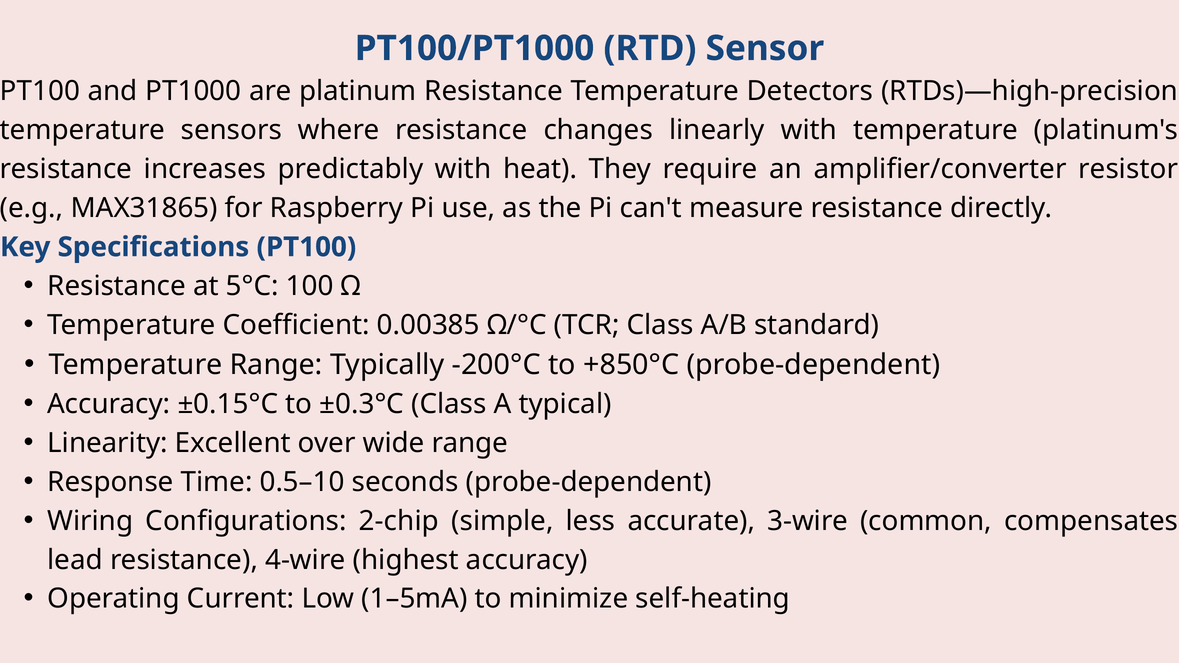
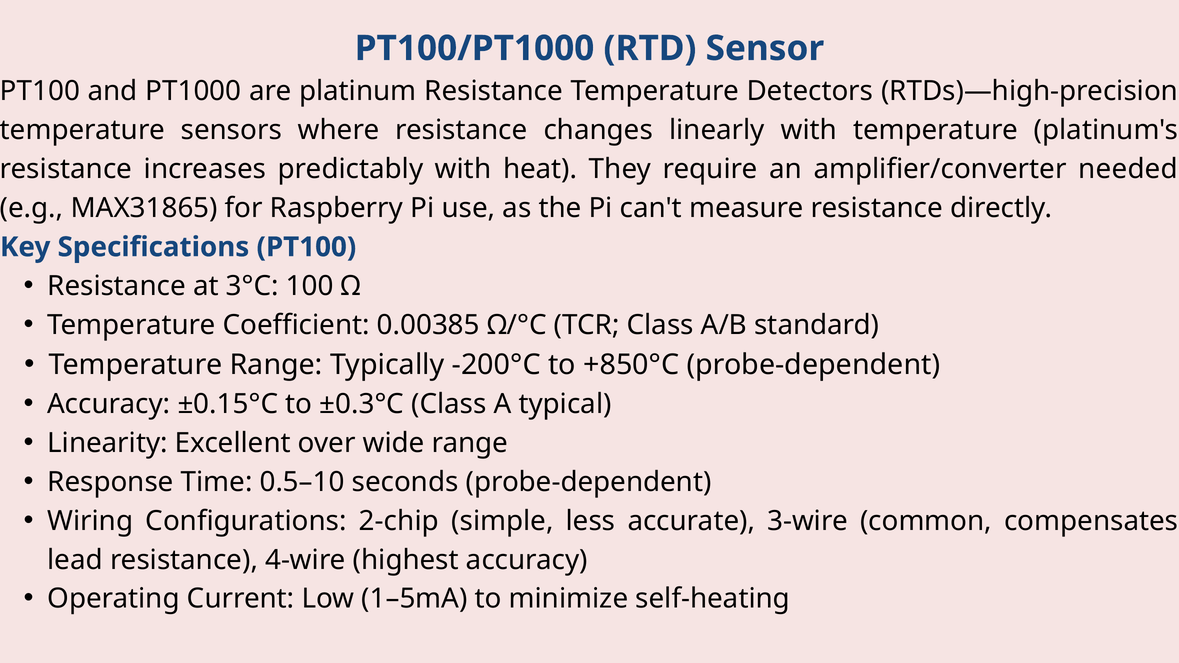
resistor: resistor -> needed (1128, 169)
5°C: 5°C -> 3°C (252, 286)
